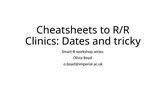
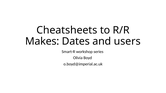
Clinics: Clinics -> Makes (42, 41)
tricky: tricky -> users (127, 41)
